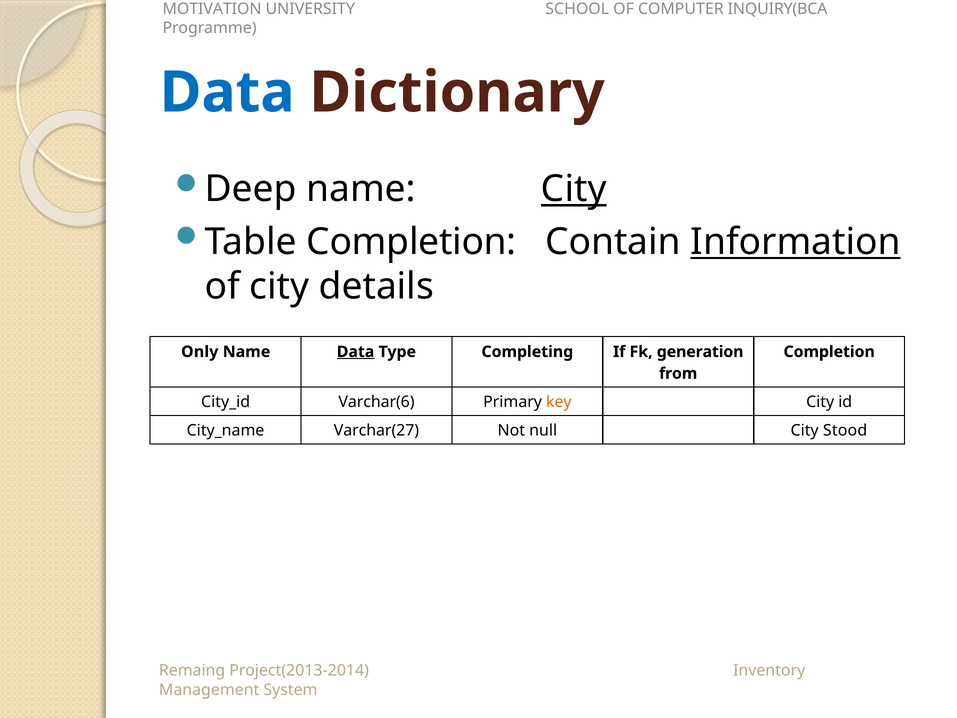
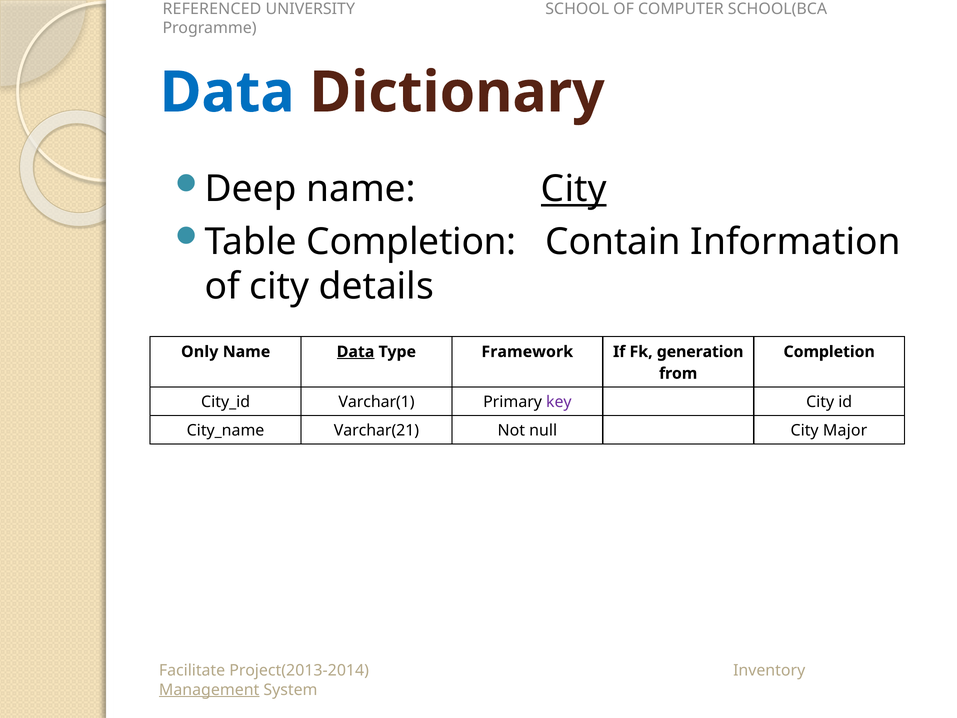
MOTIVATION: MOTIVATION -> REFERENCED (212, 9)
INQUIRY(BCA: INQUIRY(BCA -> SCHOOL(BCA (777, 9)
Information underline: present -> none (796, 242)
Completing: Completing -> Framework (527, 352)
Varchar(6: Varchar(6 -> Varchar(1 (376, 402)
key colour: orange -> purple (559, 402)
Varchar(27: Varchar(27 -> Varchar(21 (376, 430)
Stood: Stood -> Major (845, 430)
Remaing: Remaing -> Facilitate (192, 670)
Management underline: none -> present (209, 690)
